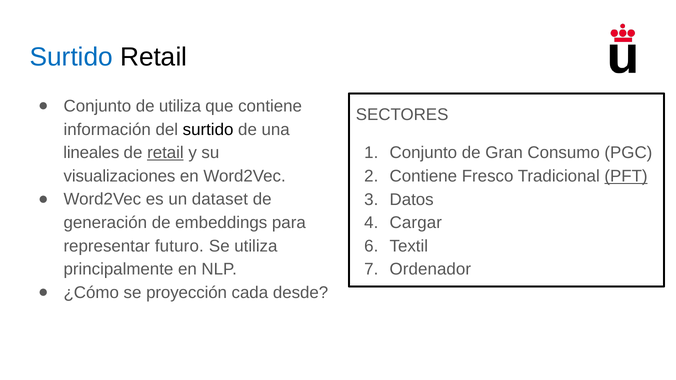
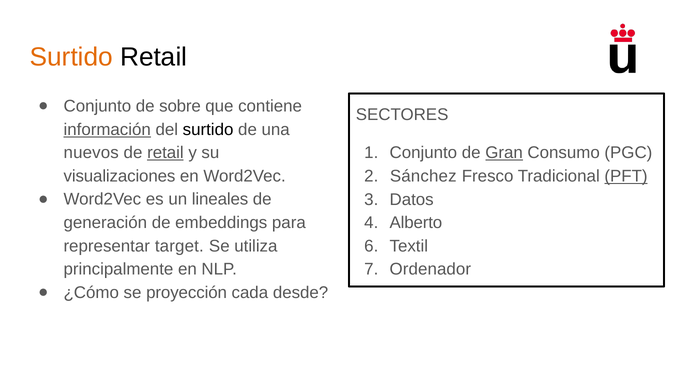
Surtido colour: blue -> orange (71, 57)
de utiliza: utiliza -> sobre (180, 106)
información underline: none -> present (107, 130)
lineales: lineales -> nuevos (91, 153)
Gran underline: none -> present (504, 153)
Contiene: Contiene -> Sánchez (423, 176)
dataset: dataset -> lineales (220, 200)
Cargar: Cargar -> Alberto (416, 223)
futuro: futuro -> target (179, 246)
